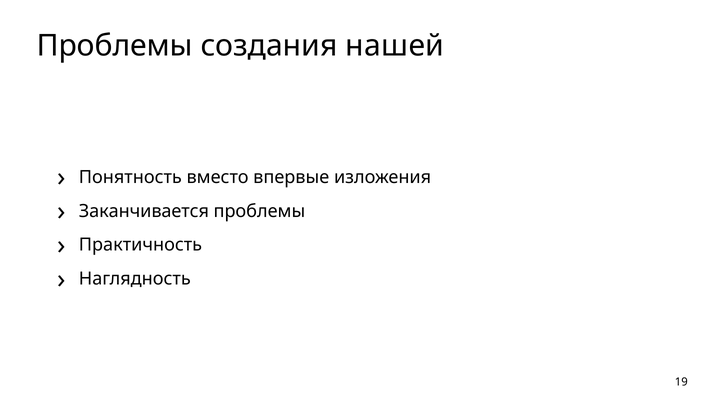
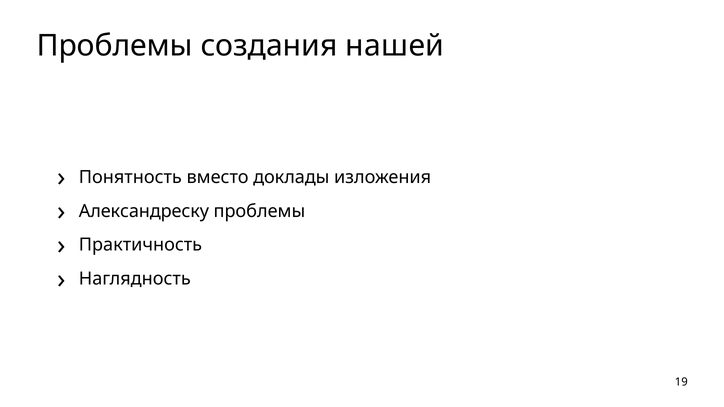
впервые: впервые -> доклады (291, 177)
Заканчивается: Заканчивается -> Александреску (144, 211)
